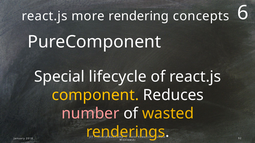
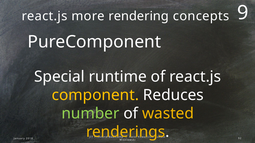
6: 6 -> 9 (243, 13)
lifecycle: lifecycle -> runtime (118, 77)
number colour: pink -> light green (90, 114)
